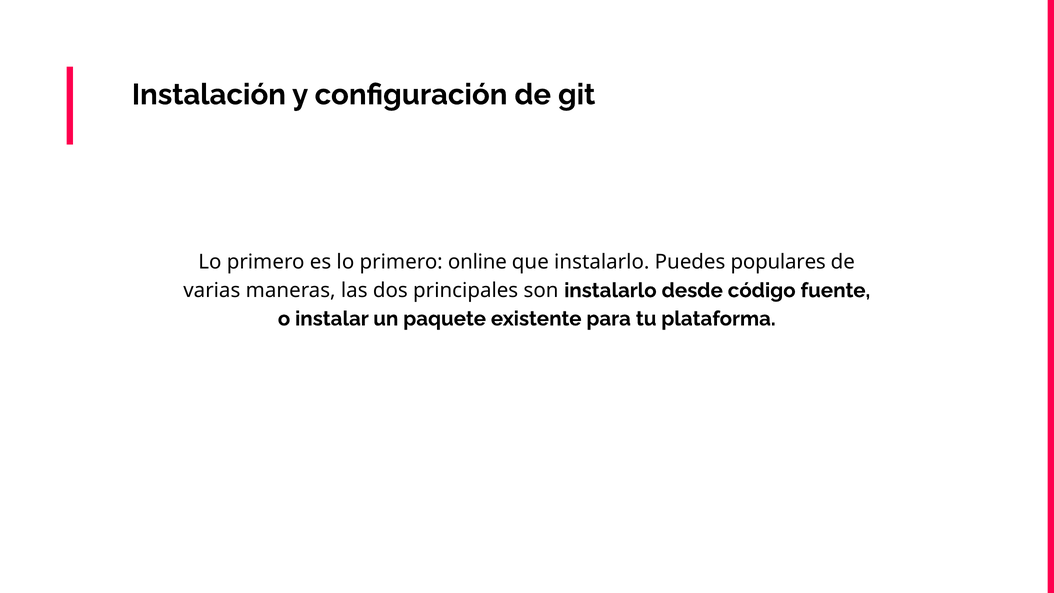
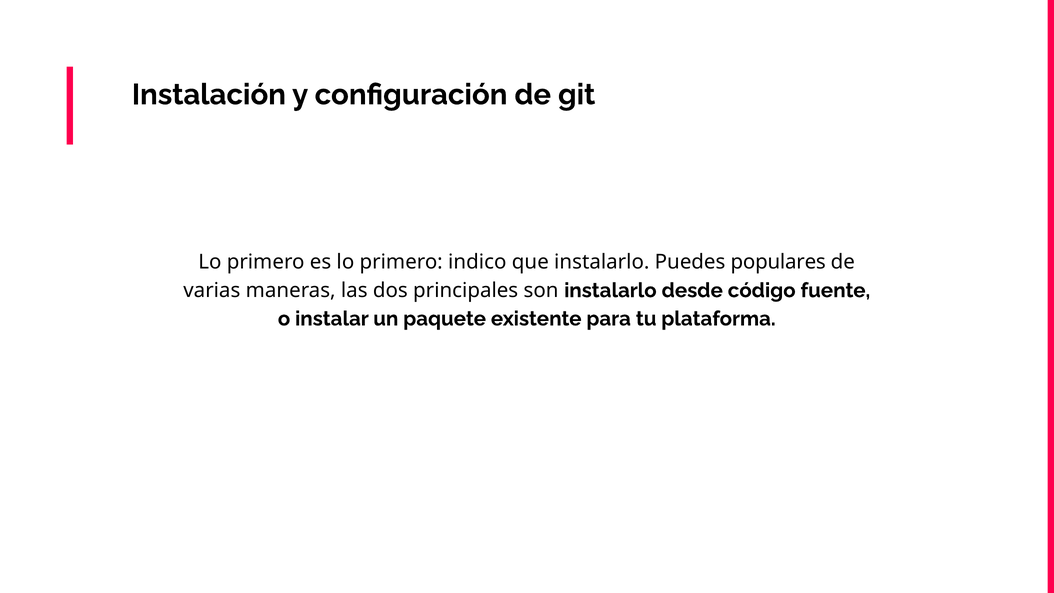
online: online -> indico (477, 262)
